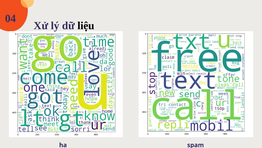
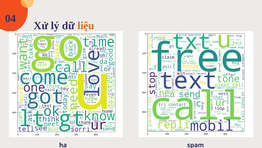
liệu colour: black -> orange (86, 26)
